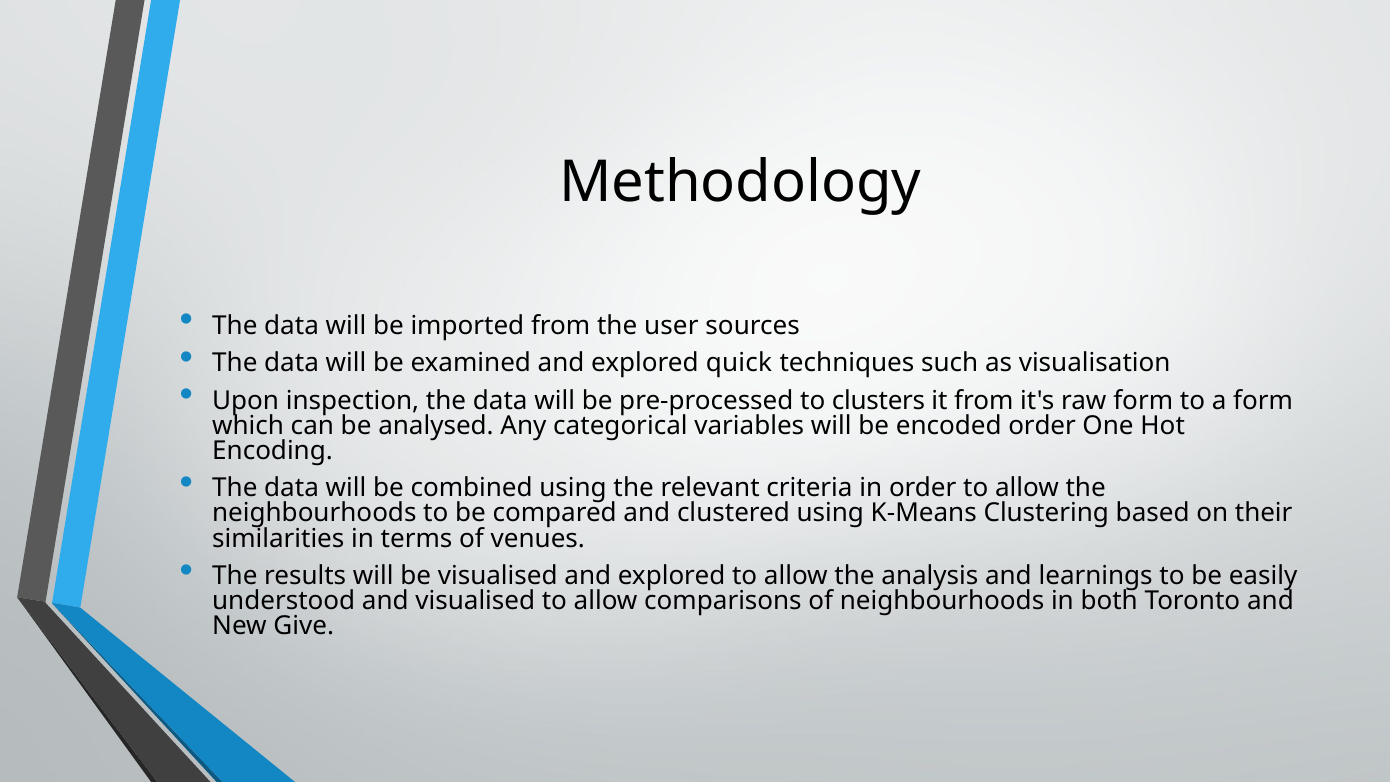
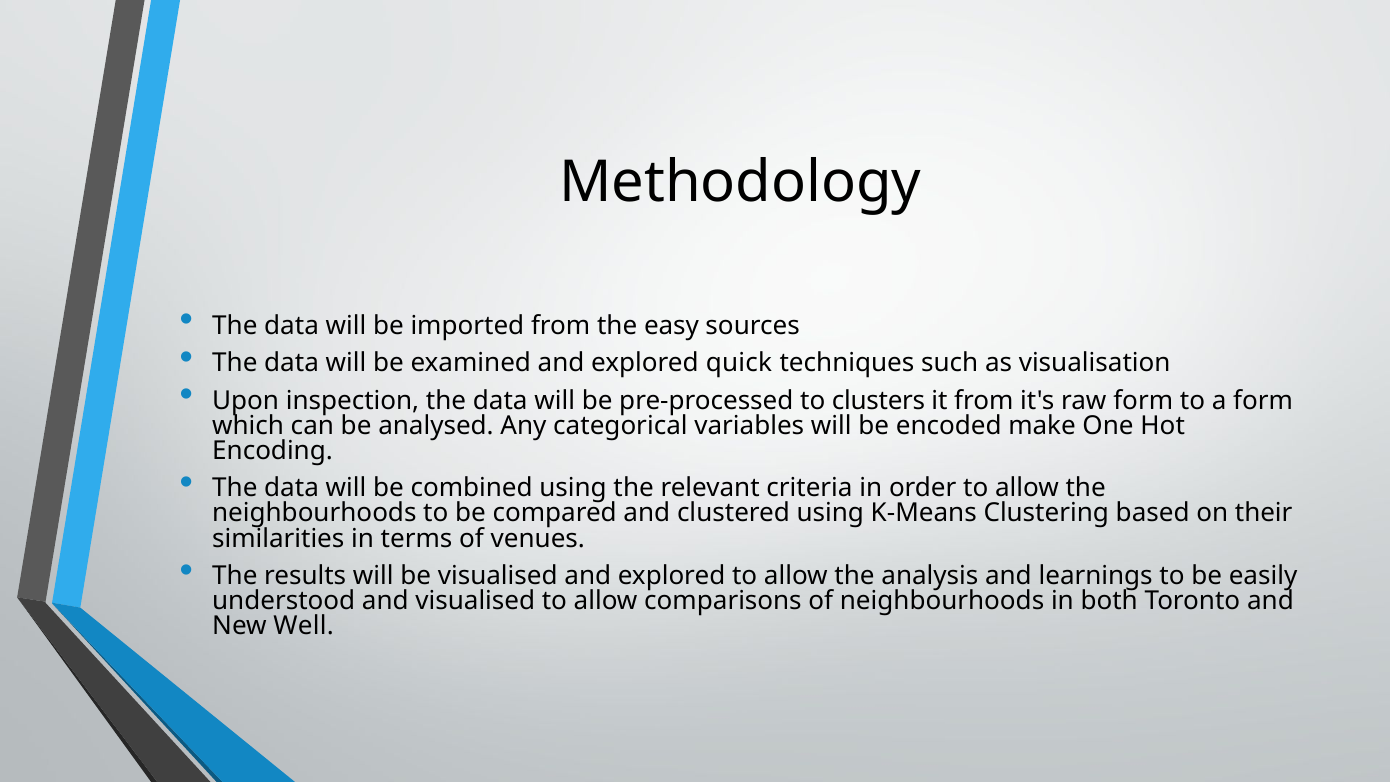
user: user -> easy (671, 326)
encoded order: order -> make (1042, 426)
Give: Give -> Well (304, 626)
